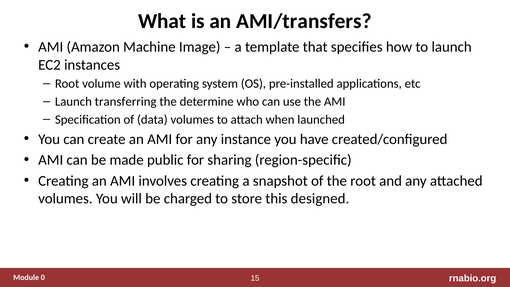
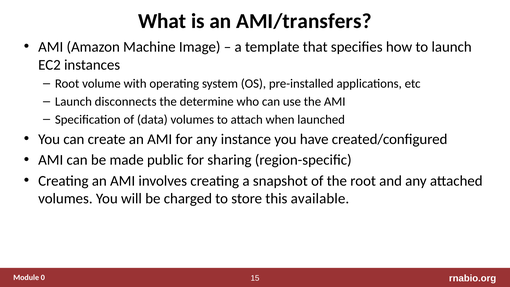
transferring: transferring -> disconnects (126, 102)
designed: designed -> available (320, 199)
